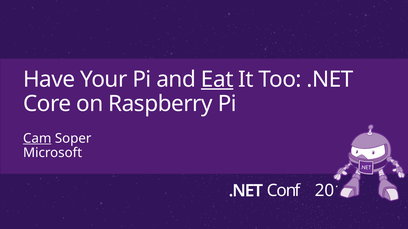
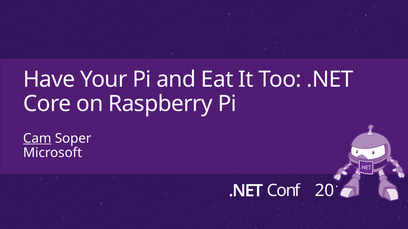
Eat underline: present -> none (217, 80)
